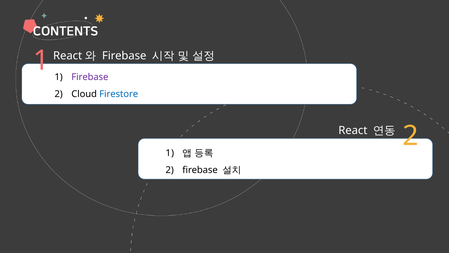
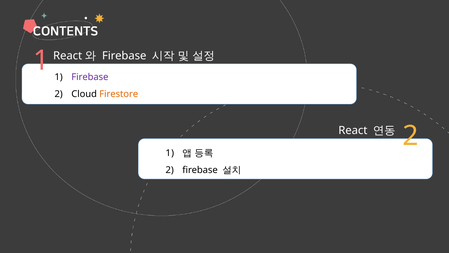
Firestore colour: blue -> orange (119, 94)
